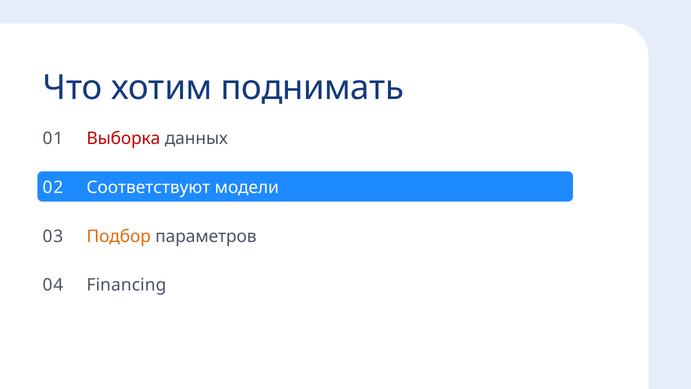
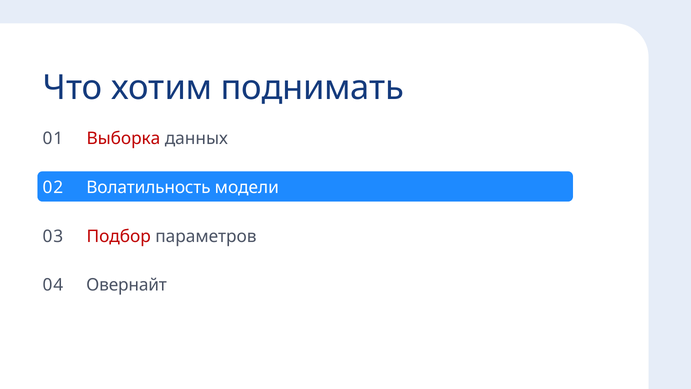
Соответствуют: Соответствуют -> Волатильность (148, 187)
Подбор colour: orange -> red (119, 236)
Financing: Financing -> Овернайт (127, 285)
